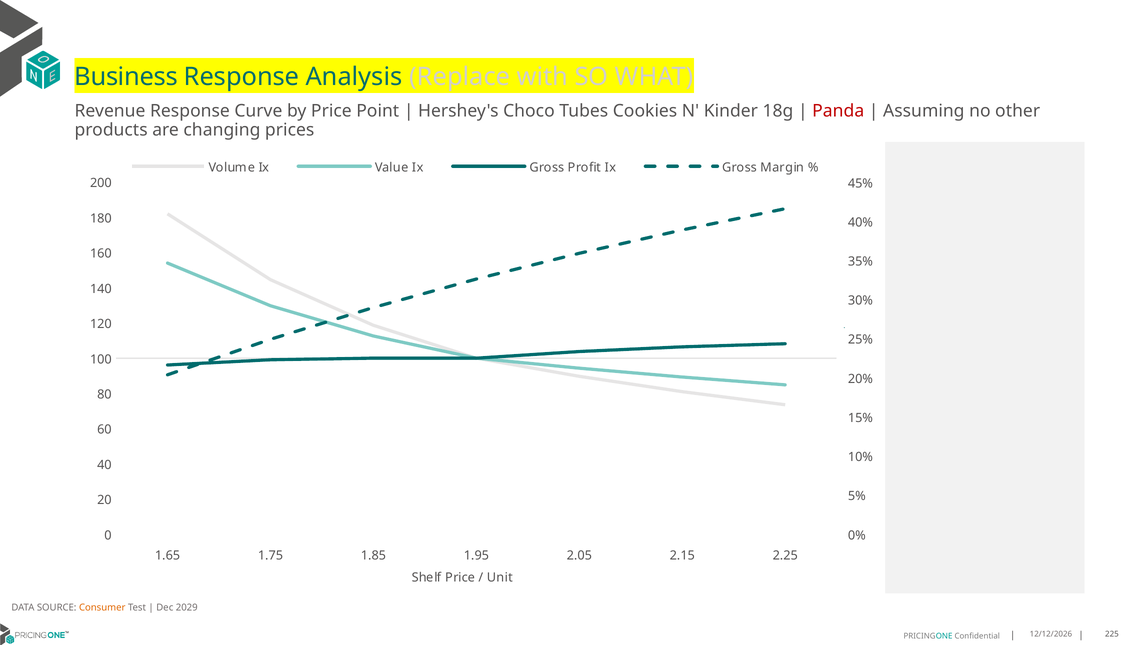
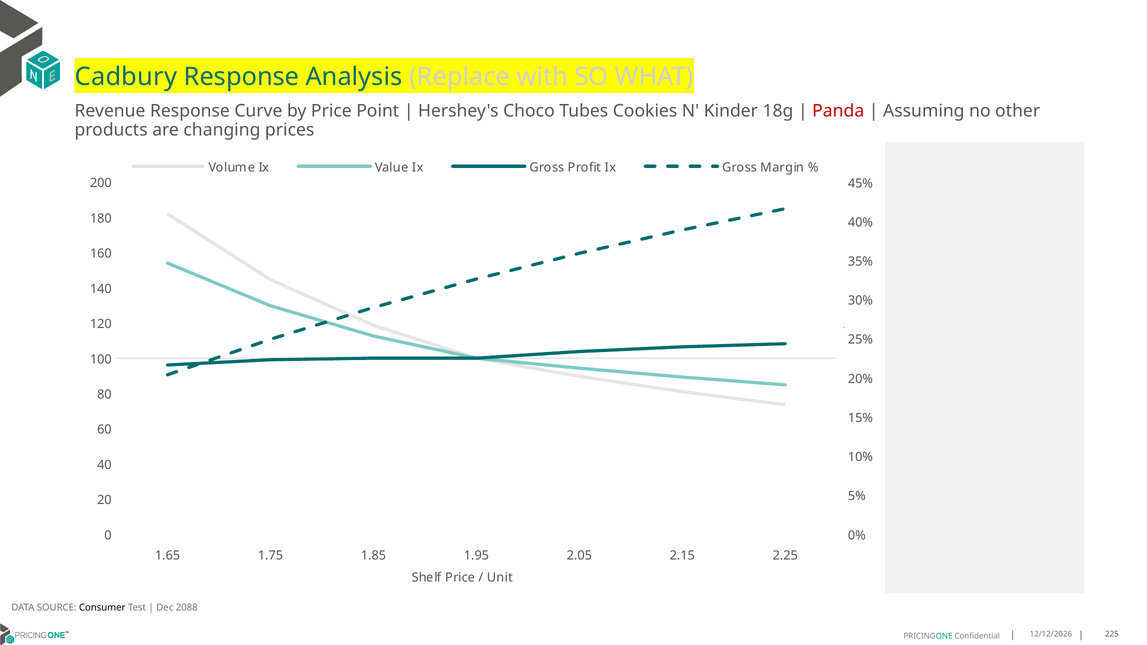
Business: Business -> Cadbury (126, 77)
Consumer colour: orange -> black (102, 608)
2029: 2029 -> 2088 (187, 608)
